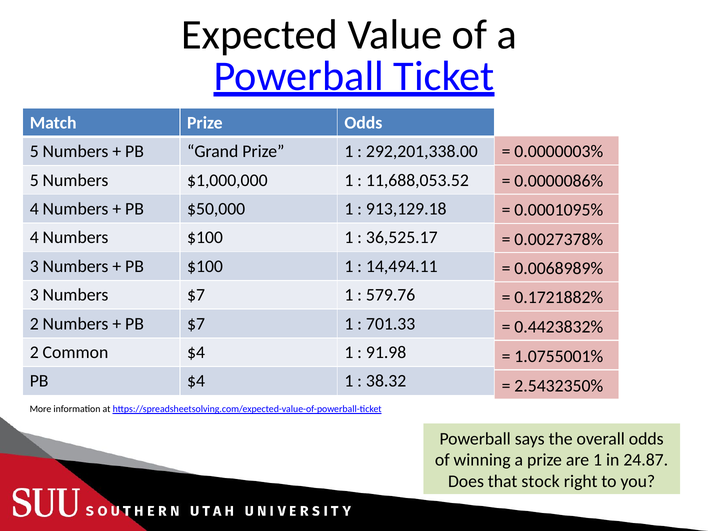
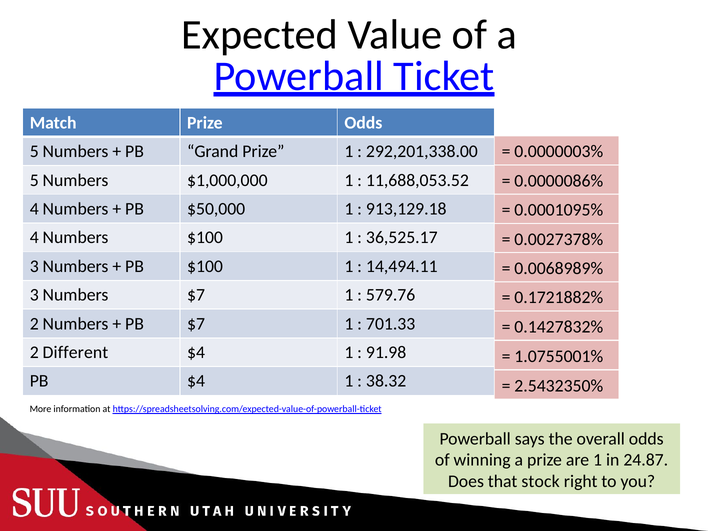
0.4423832%: 0.4423832% -> 0.1427832% (559, 327)
Common: Common -> Different (75, 352)
